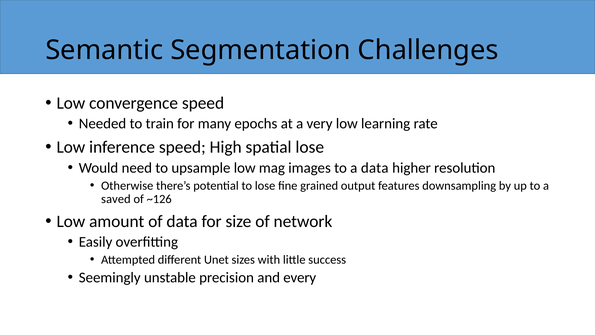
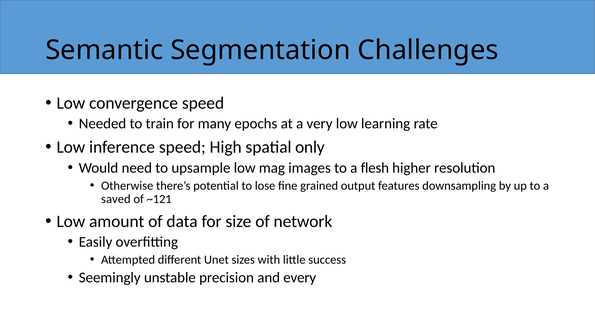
spatial lose: lose -> only (310, 147)
a data: data -> flesh (375, 168)
~126: ~126 -> ~121 (159, 199)
